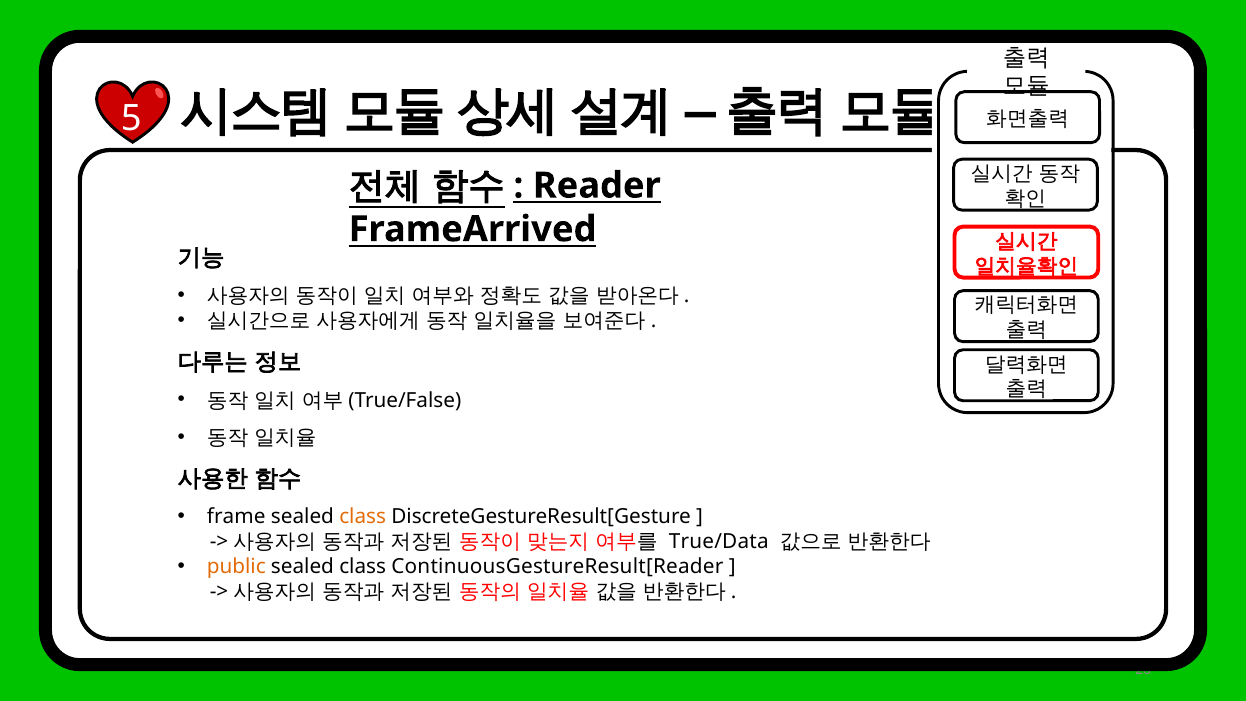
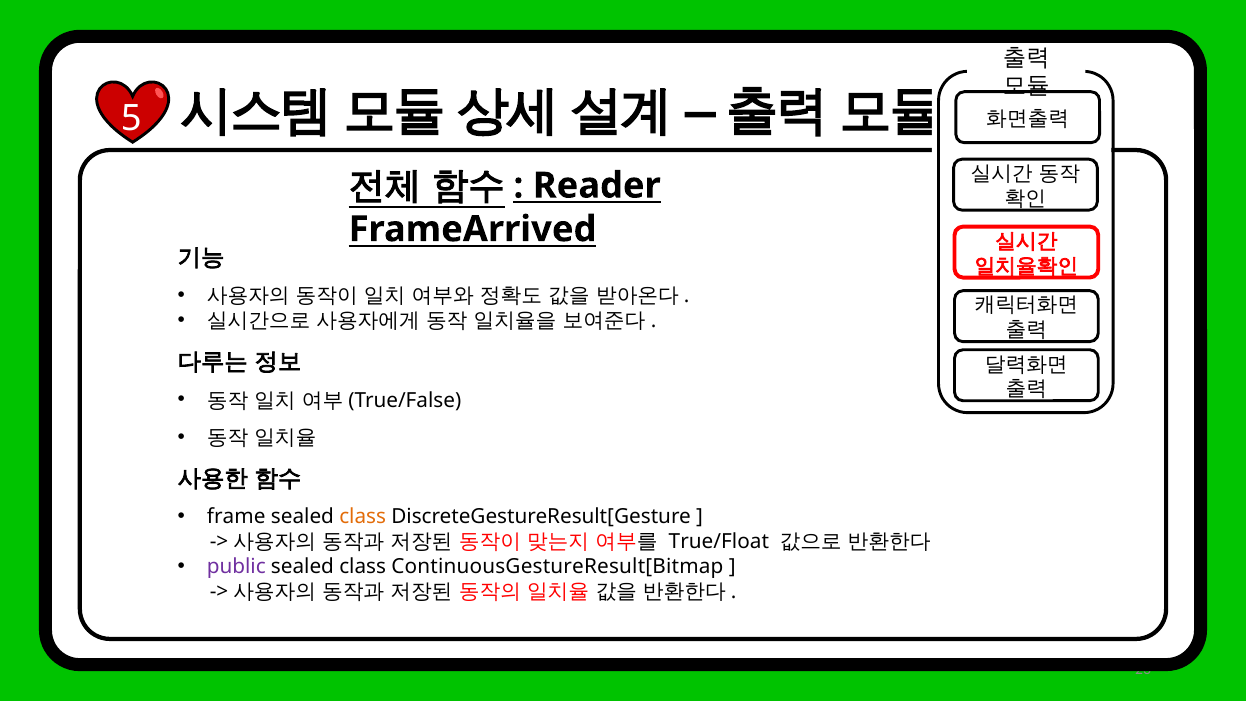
True/Data: True/Data -> True/Float (719, 542)
public colour: orange -> purple (236, 567)
ContinuousGestureResult[Reader: ContinuousGestureResult[Reader -> ContinuousGestureResult[Bitmap (557, 567)
